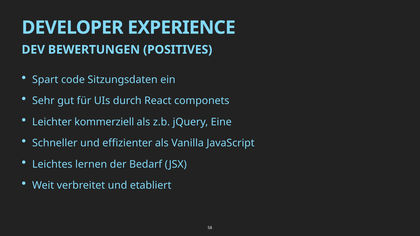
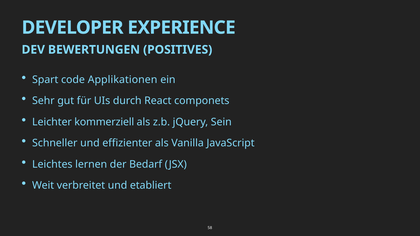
Sitzungsdaten: Sitzungsdaten -> Applikationen (123, 80)
Eine: Eine -> Sein (221, 122)
